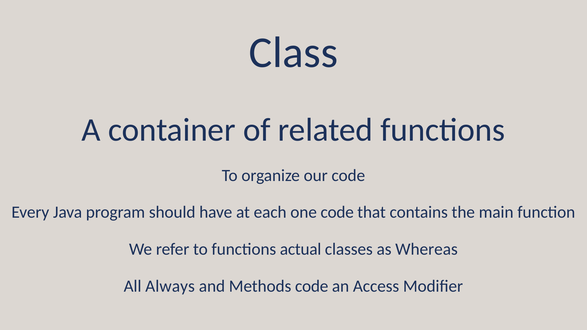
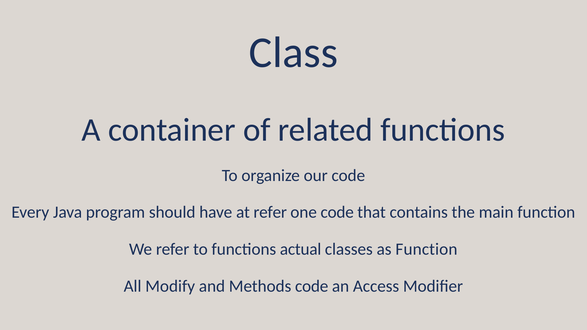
at each: each -> refer (270, 212)
as Whereas: Whereas -> Function (426, 249)
Always: Always -> Modify (170, 286)
